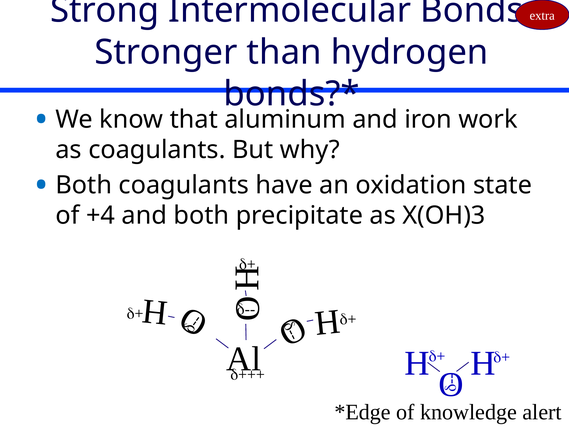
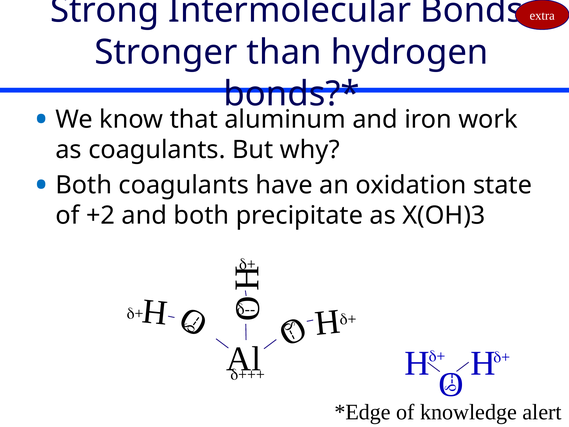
+4: +4 -> +2 (100, 215)
